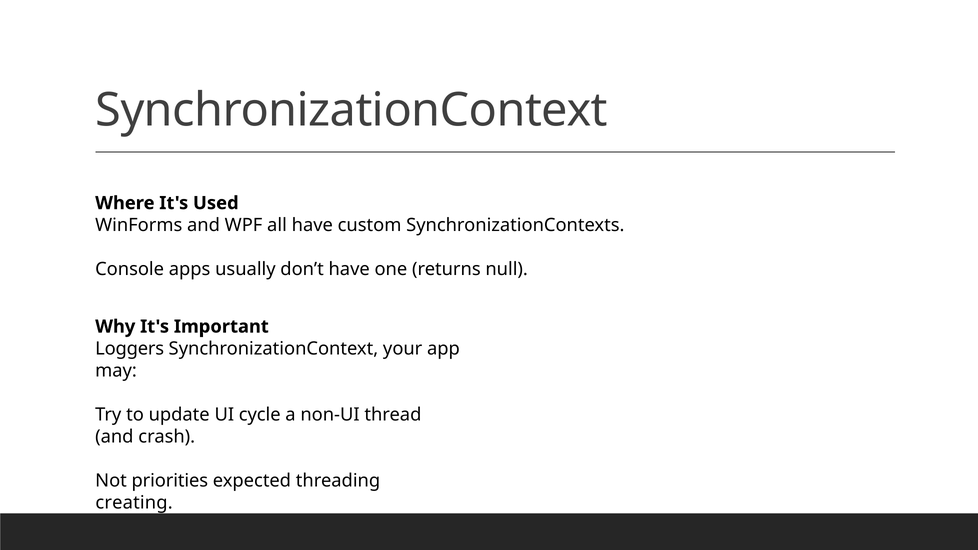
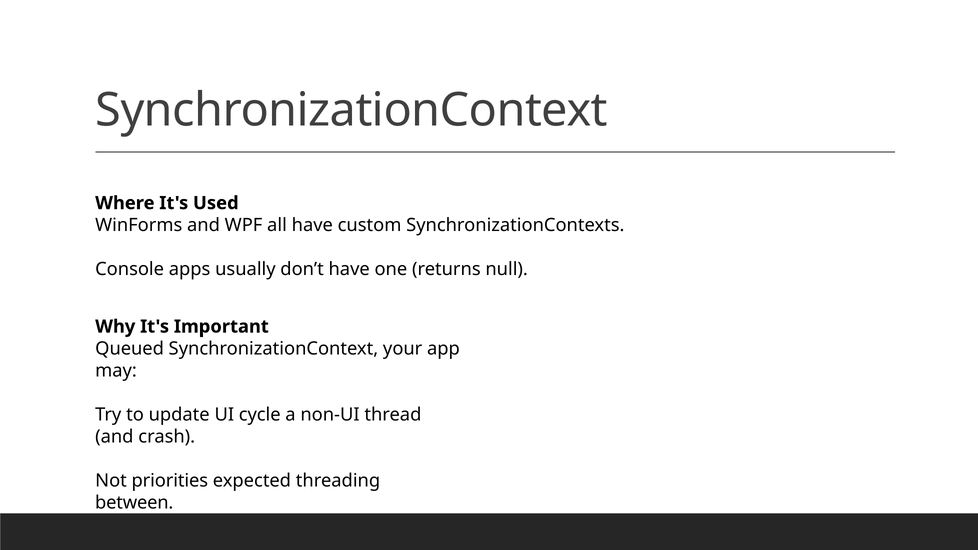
Loggers: Loggers -> Queued (130, 349)
creating: creating -> between (134, 503)
